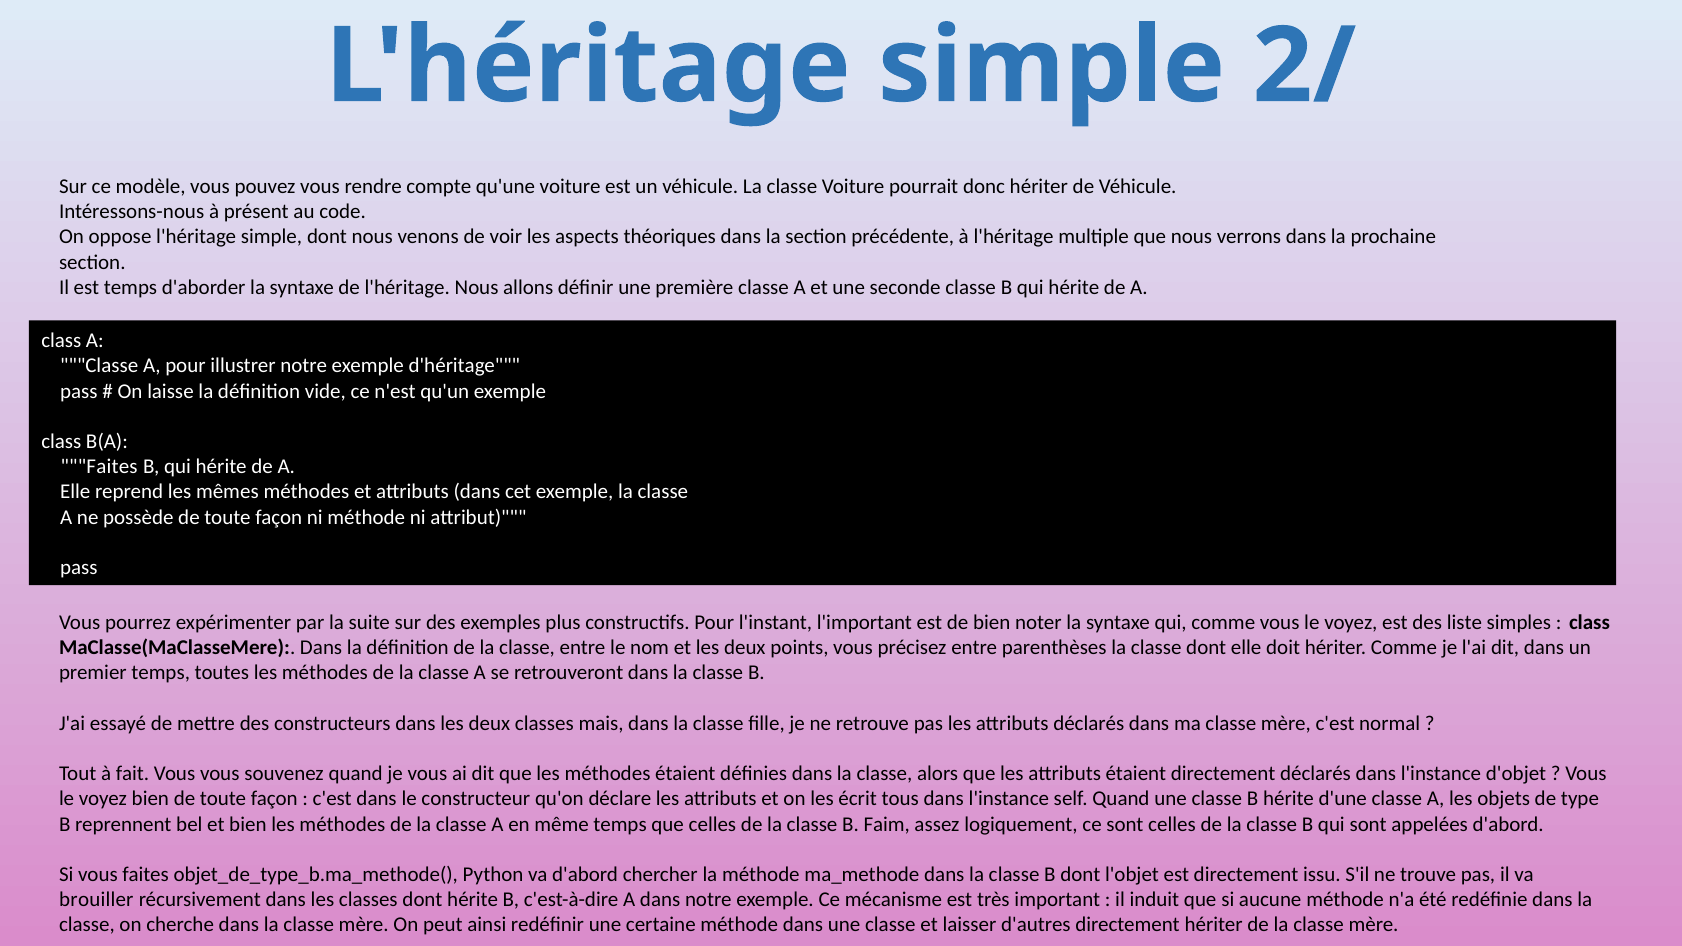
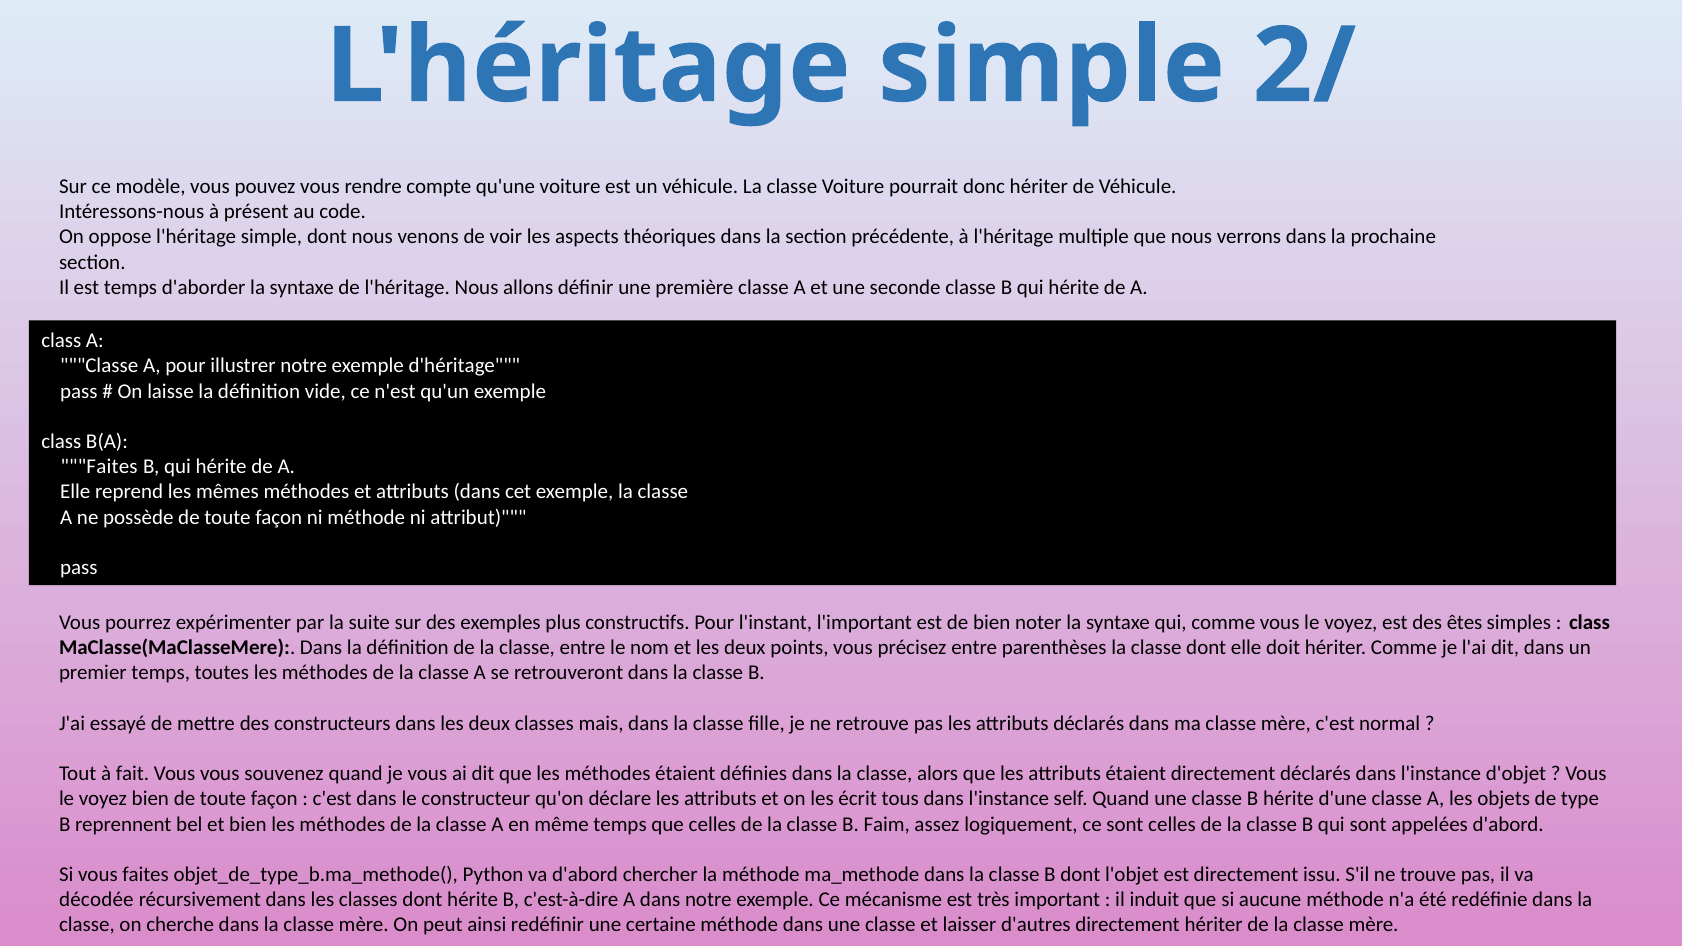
liste: liste -> êtes (1465, 622)
brouiller: brouiller -> décodée (96, 900)
